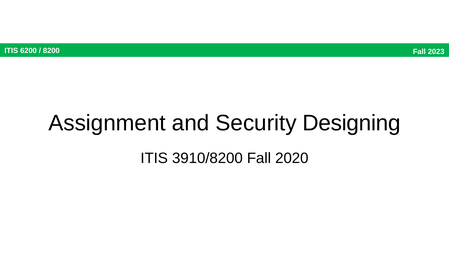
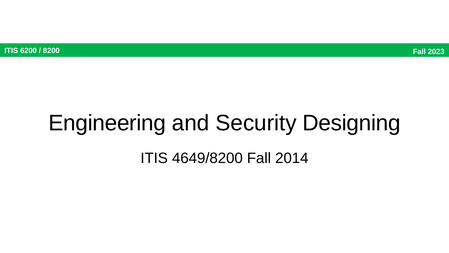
Assignment: Assignment -> Engineering (107, 123)
3910/8200: 3910/8200 -> 4649/8200 (207, 158)
2020: 2020 -> 2014 (292, 158)
